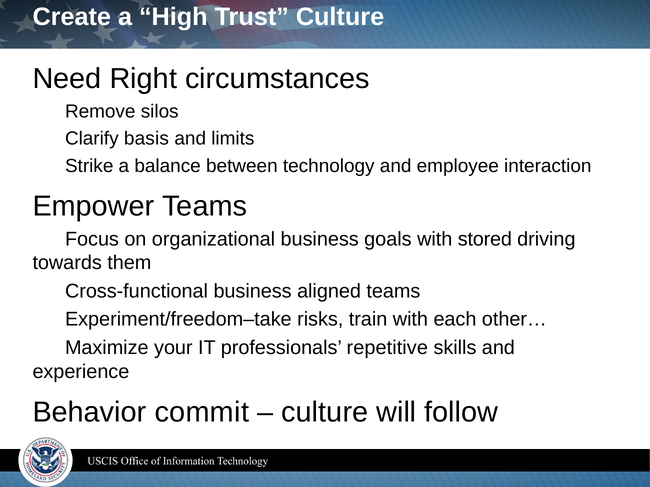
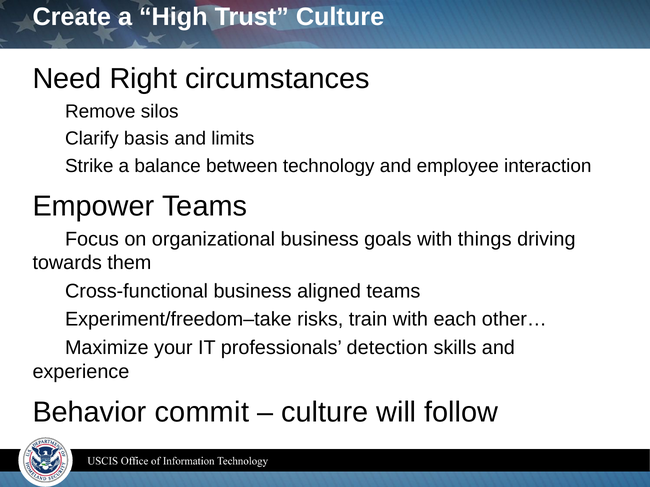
stored: stored -> things (485, 239)
repetitive: repetitive -> detection (387, 348)
